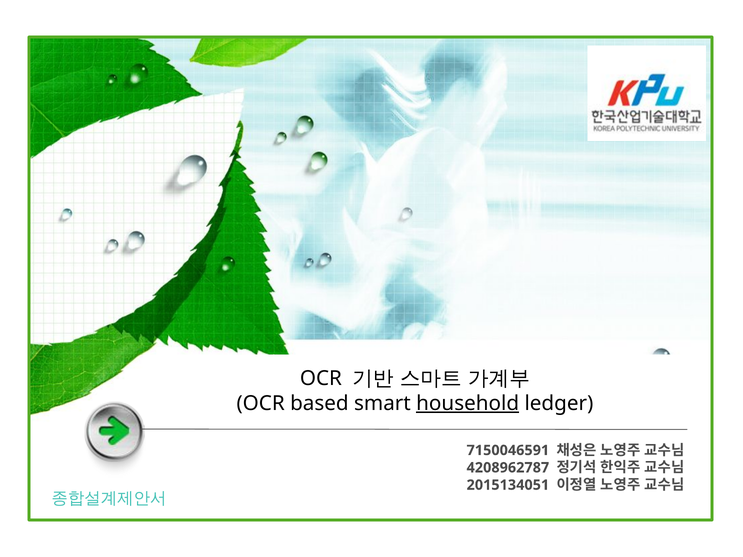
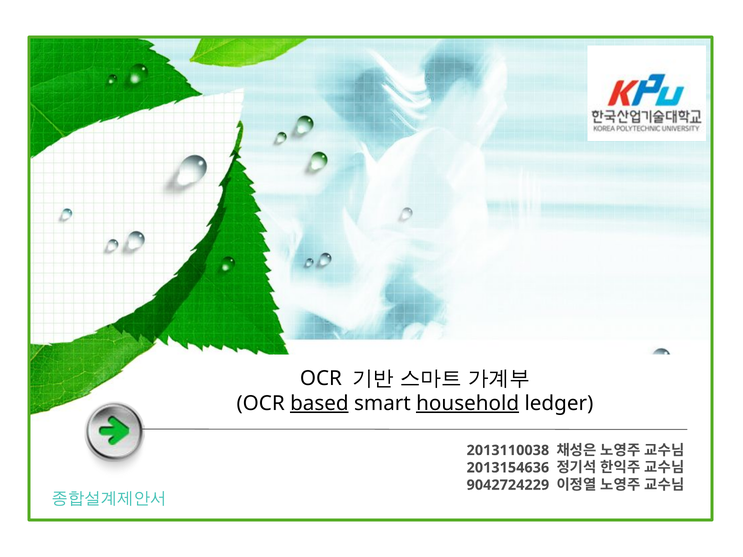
based underline: none -> present (319, 404)
7150046591: 7150046591 -> 2013110038 (508, 451)
4208962787: 4208962787 -> 2013154636 (508, 468)
2015134051: 2015134051 -> 9042724229 (508, 485)
